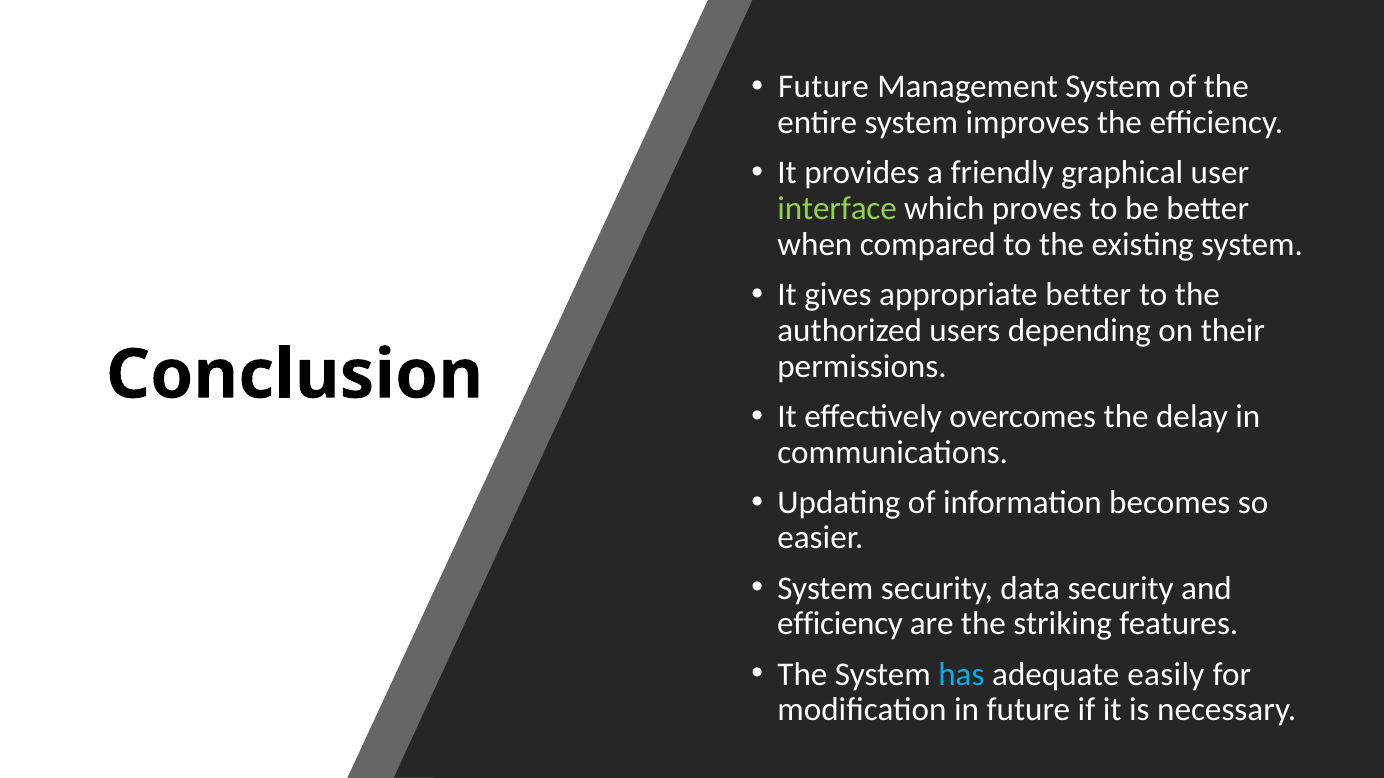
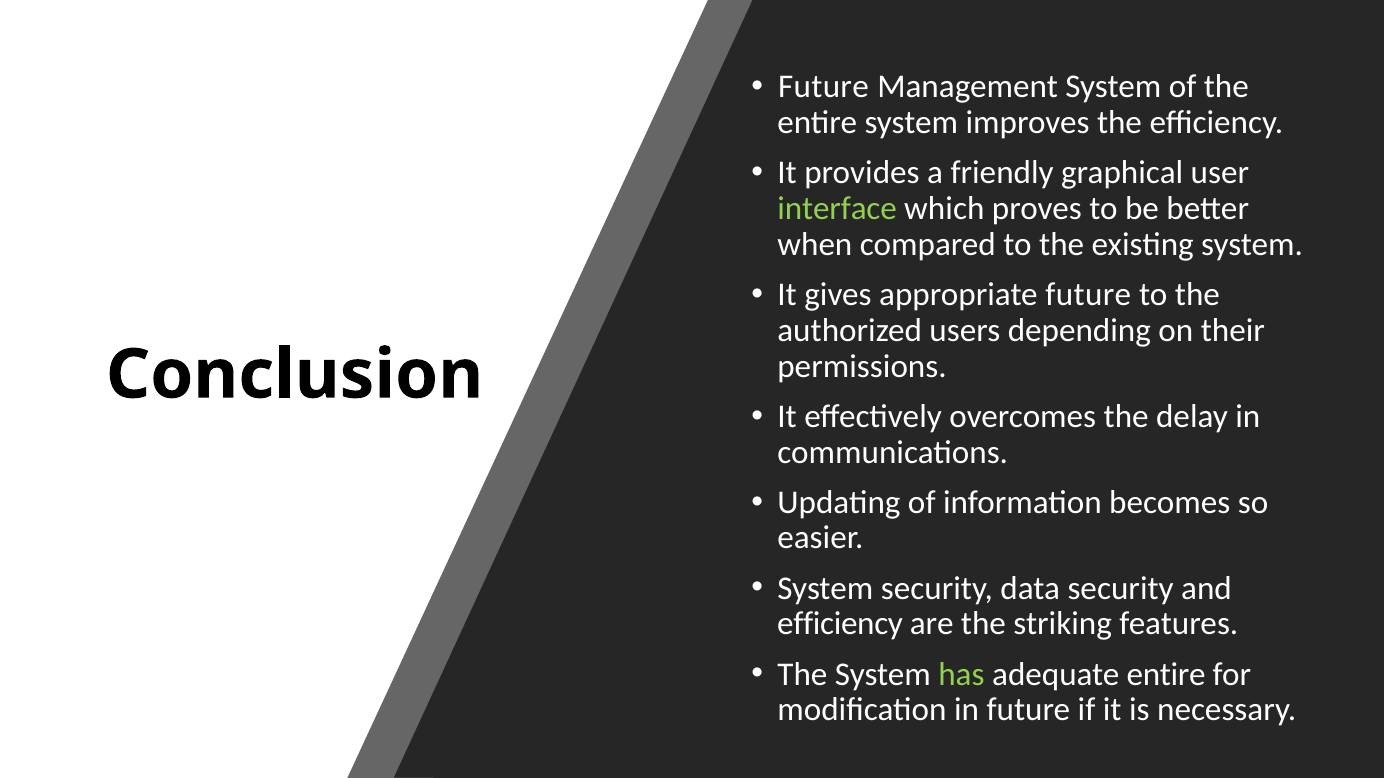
appropriate better: better -> future (1088, 295)
has colour: light blue -> light green (961, 675)
adequate easily: easily -> entire (1166, 675)
